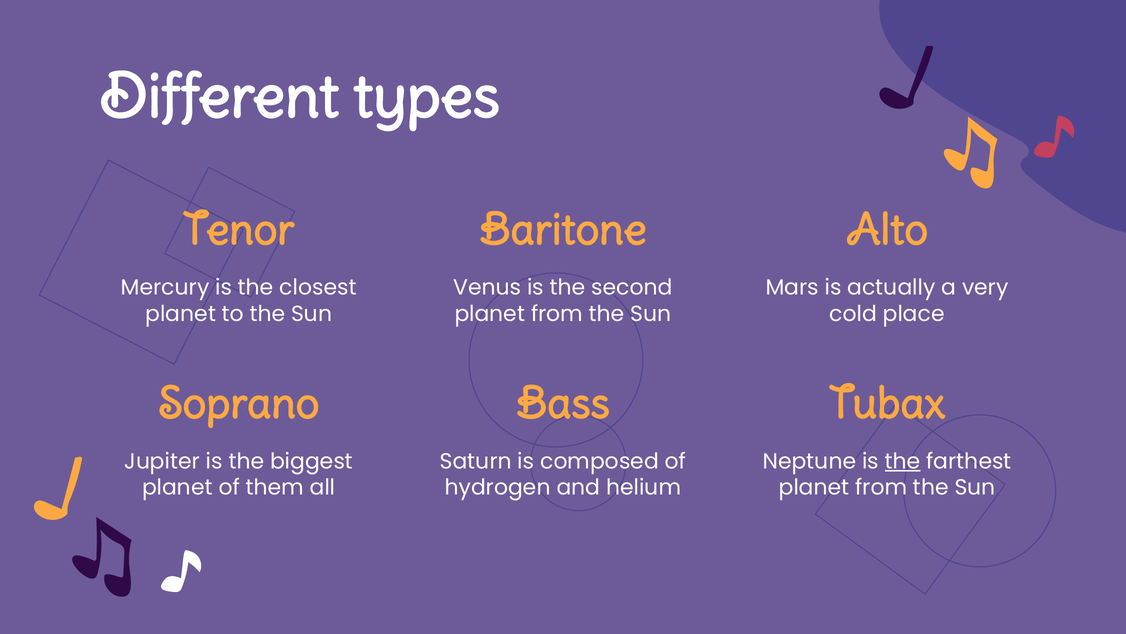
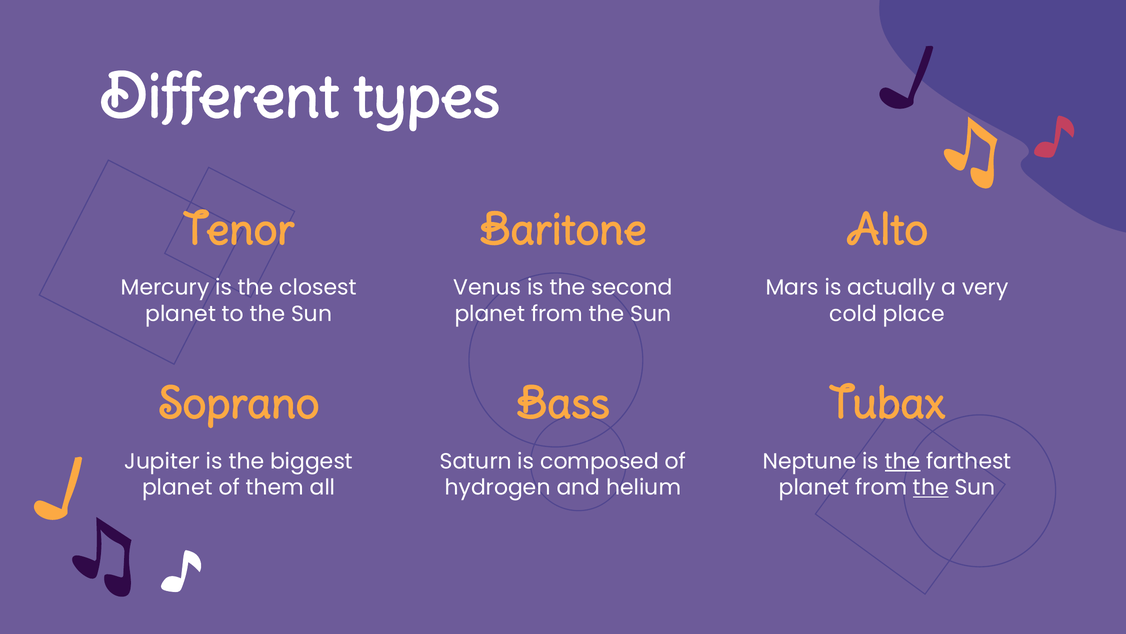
the underline: none -> present (931, 487)
